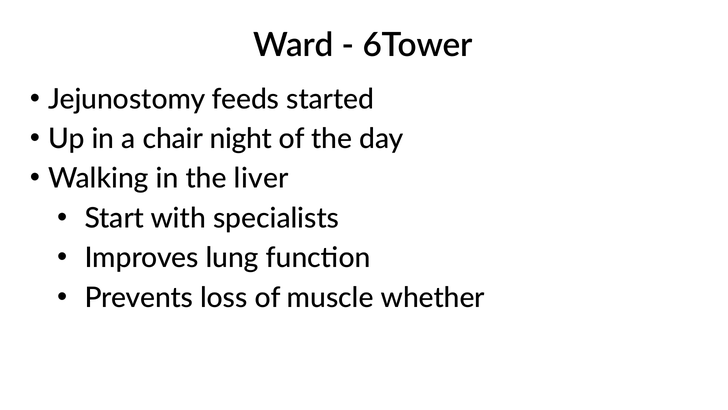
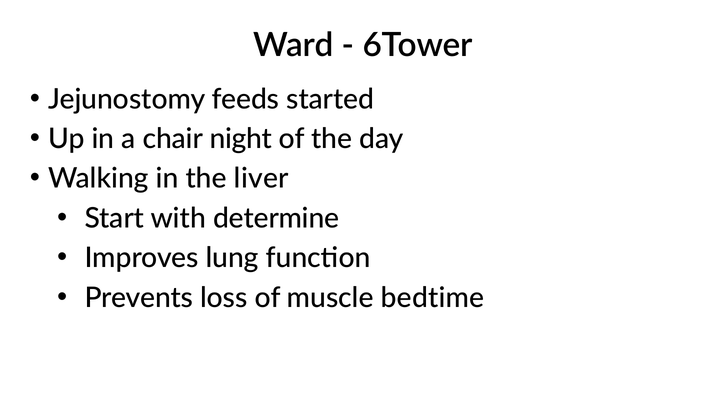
specialists: specialists -> determine (276, 218)
whether: whether -> bedtime (433, 297)
